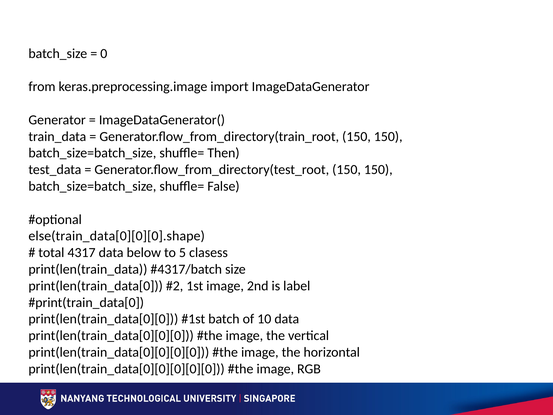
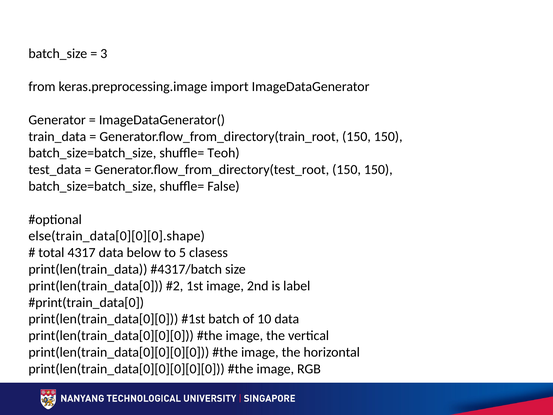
0: 0 -> 3 (104, 53)
Then: Then -> Teoh (223, 153)
